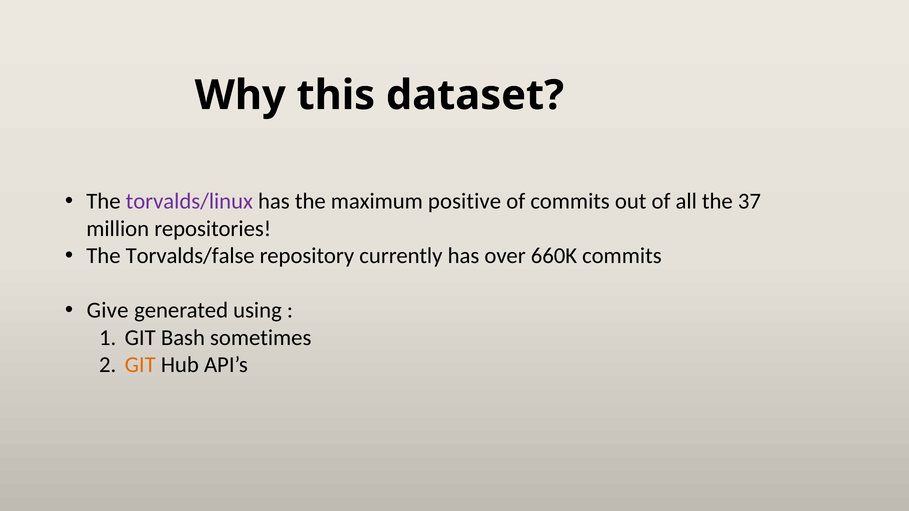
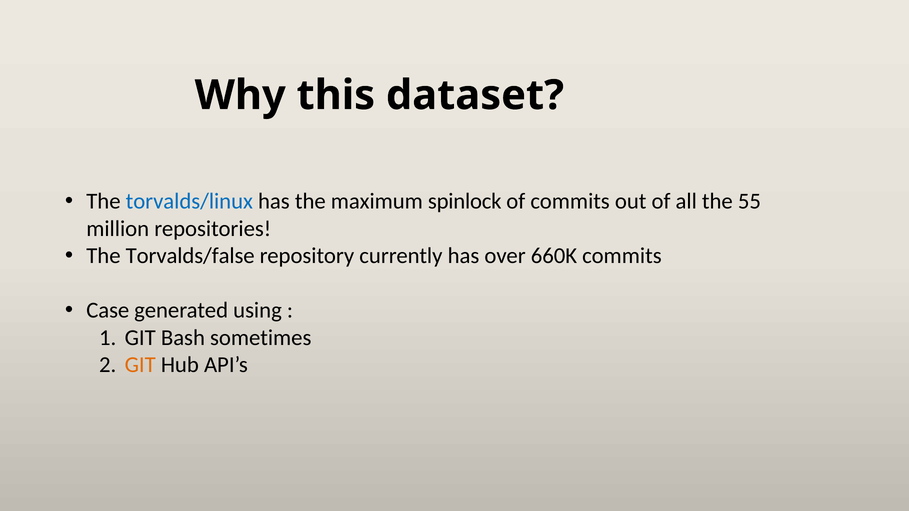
torvalds/linux colour: purple -> blue (189, 201)
positive: positive -> spinlock (465, 201)
37: 37 -> 55 (749, 201)
Give: Give -> Case (108, 311)
